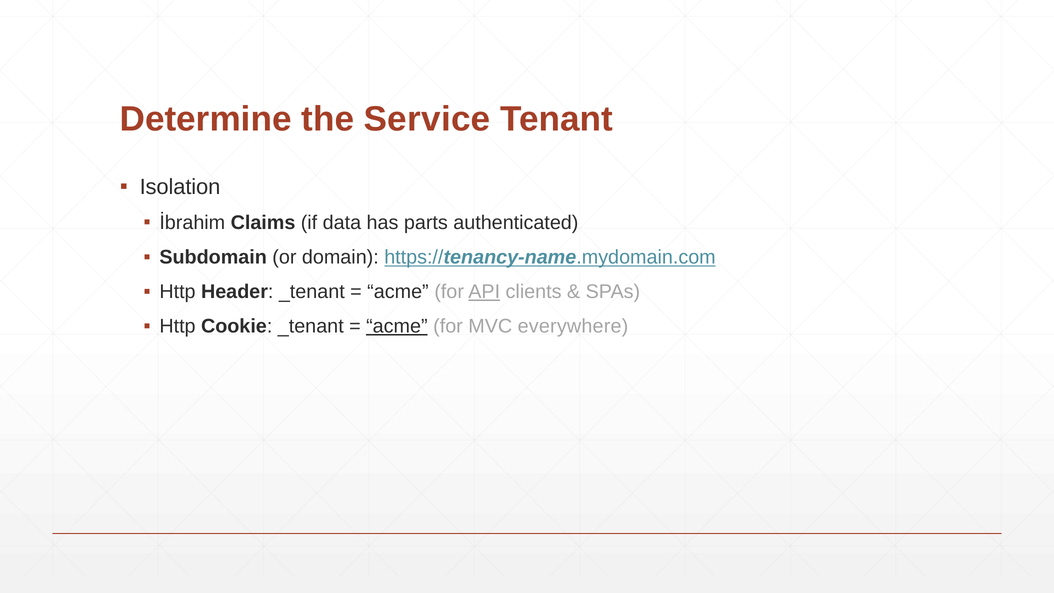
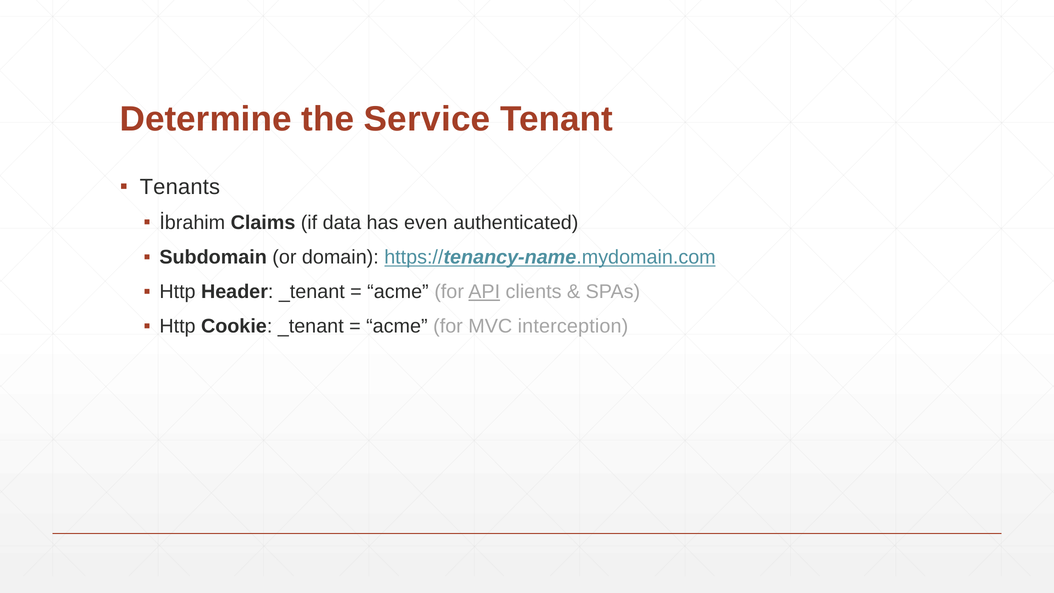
Isolation: Isolation -> Tenants (180, 187)
parts: parts -> even (426, 223)
acme underline: present -> none (397, 326)
everywhere: everywhere -> interception (573, 326)
